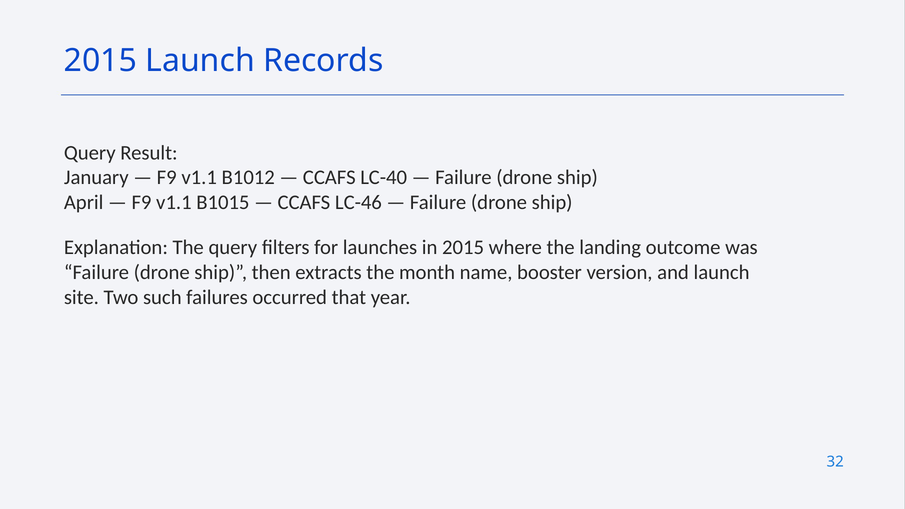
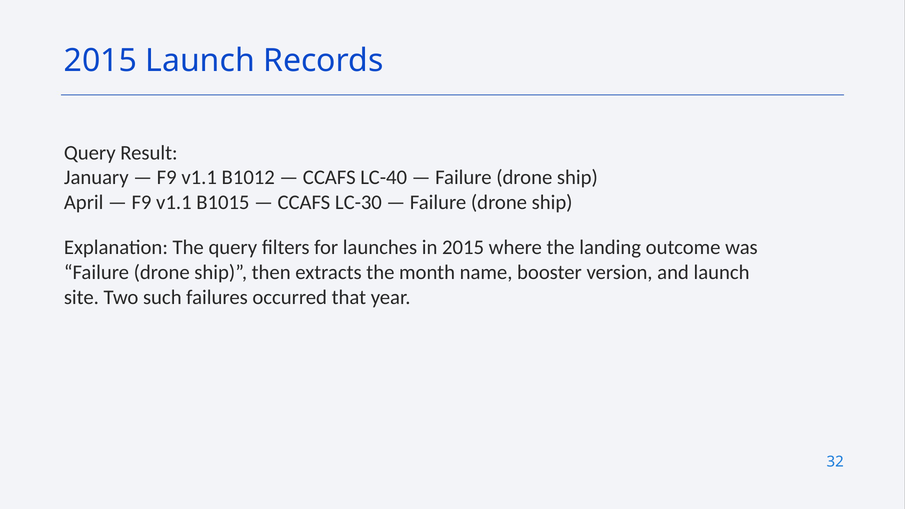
LC-46: LC-46 -> LC-30 (358, 202)
